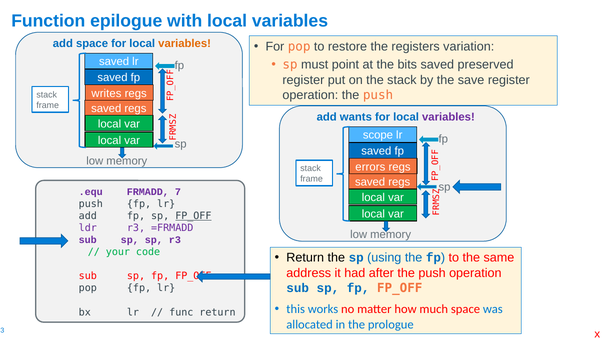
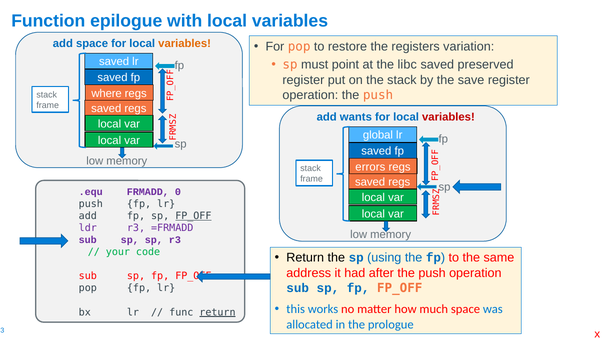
bits: bits -> libc (407, 65)
writes: writes -> where (107, 93)
variables colour: purple -> red (448, 117)
scope: scope -> global (378, 135)
7: 7 -> 0 (178, 192)
return underline: none -> present (217, 312)
